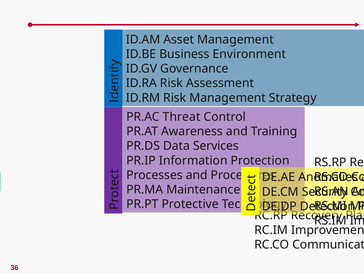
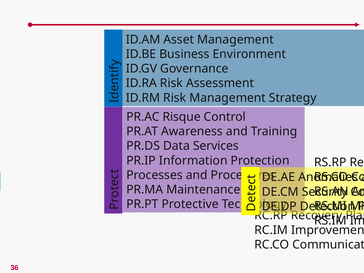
Threat: Threat -> Risque (182, 117)
